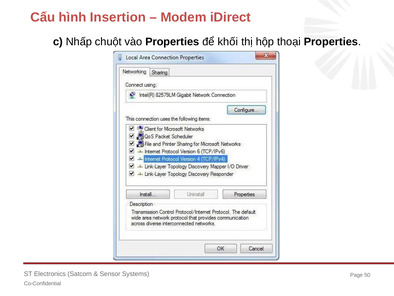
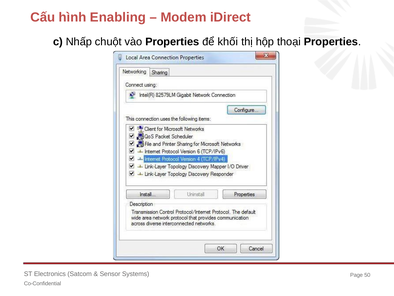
Insertion: Insertion -> Enabling (118, 17)
